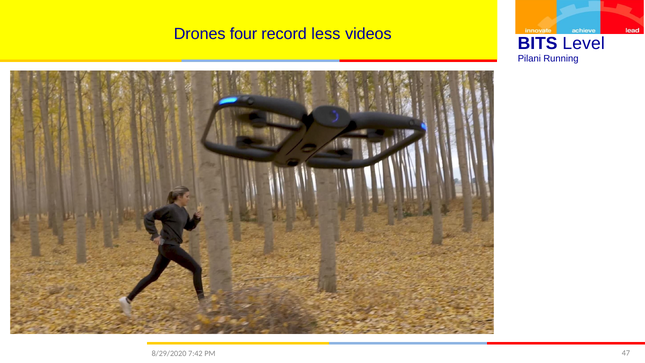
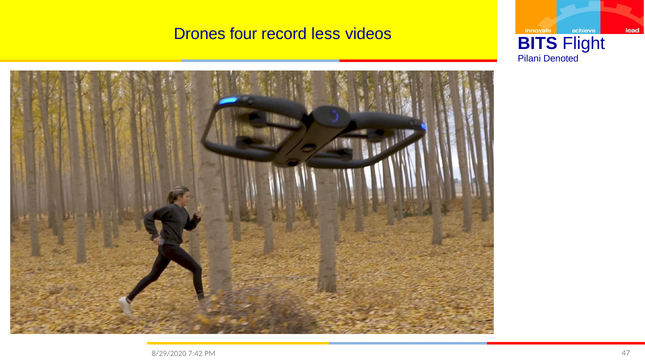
Level: Level -> Flight (584, 43)
Running: Running -> Denoted (561, 59)
